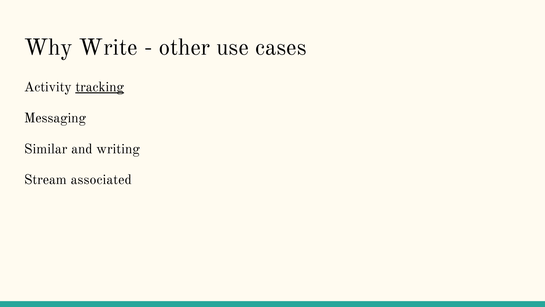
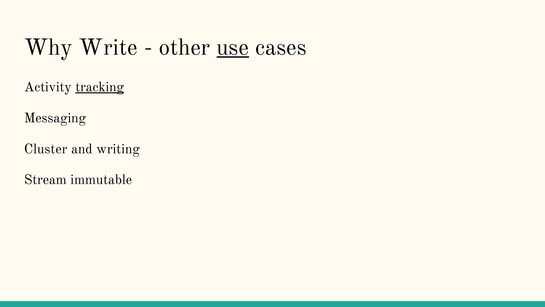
use underline: none -> present (233, 47)
Similar: Similar -> Cluster (46, 149)
associated: associated -> immutable (101, 180)
